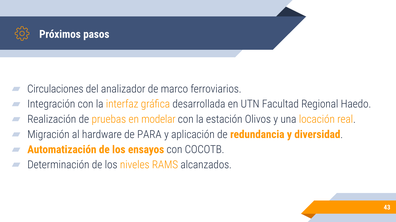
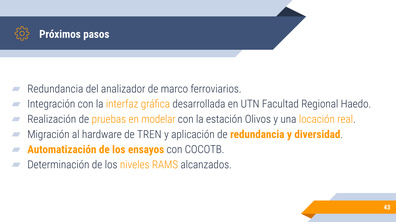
Circulaciones: Circulaciones -> Redundancia (55, 89)
PARA: PARA -> TREN (149, 135)
